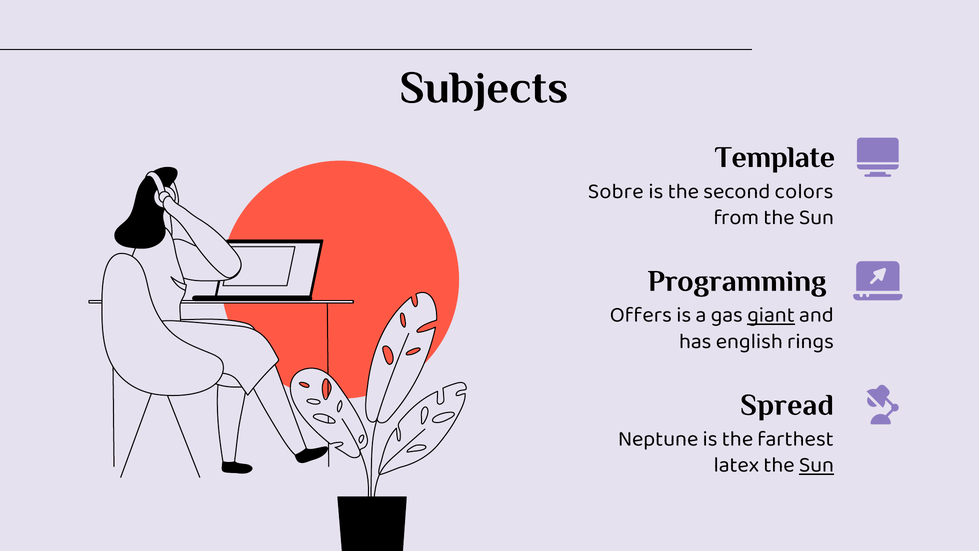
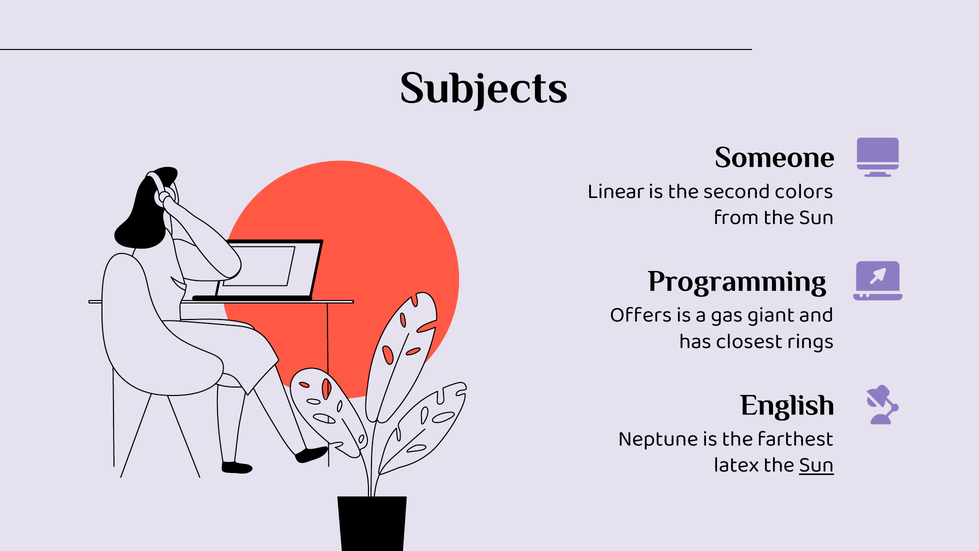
Template: Template -> Someone (775, 157)
Sobre: Sobre -> Linear (616, 191)
giant underline: present -> none (771, 315)
english: english -> closest (749, 341)
Spread: Spread -> English (787, 405)
